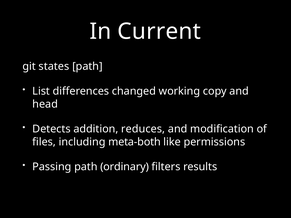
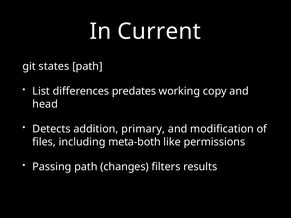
changed: changed -> predates (134, 91)
reduces: reduces -> primary (143, 129)
ordinary: ordinary -> changes (125, 167)
